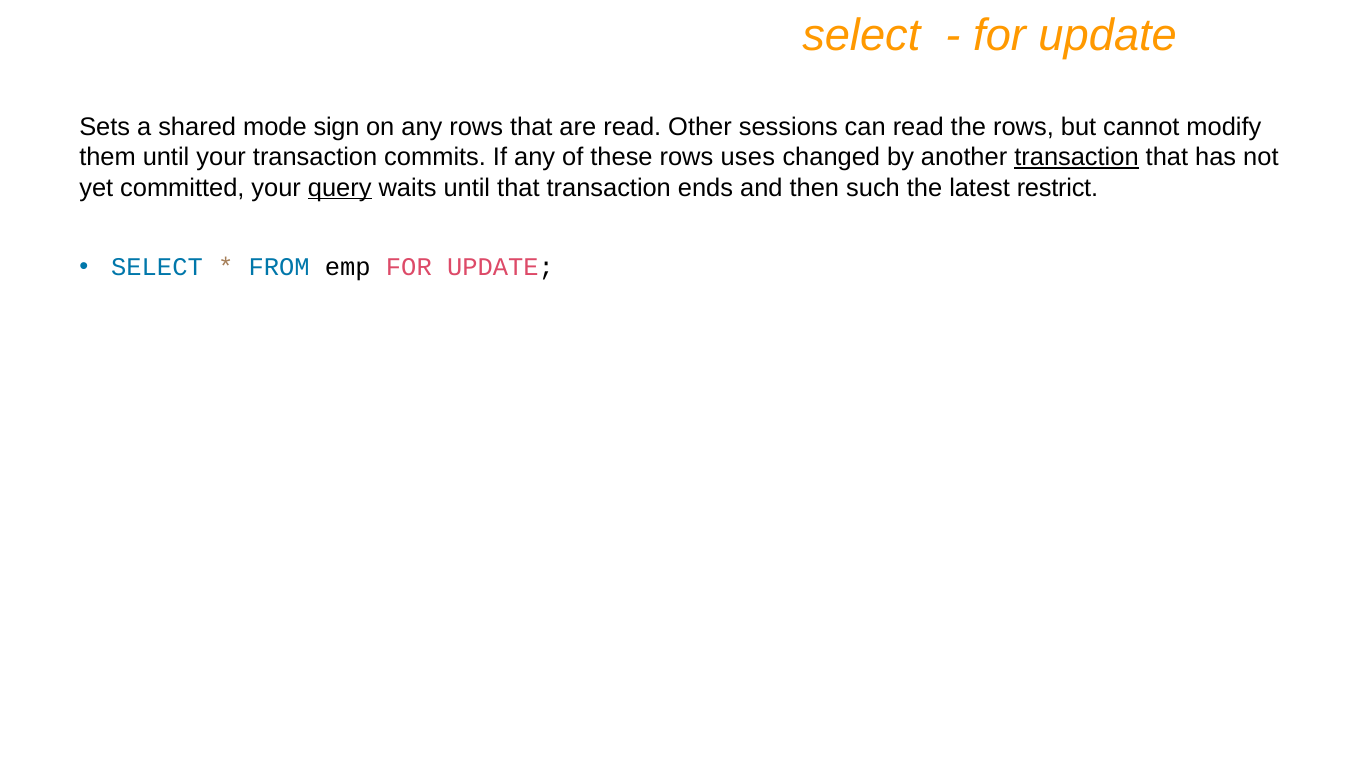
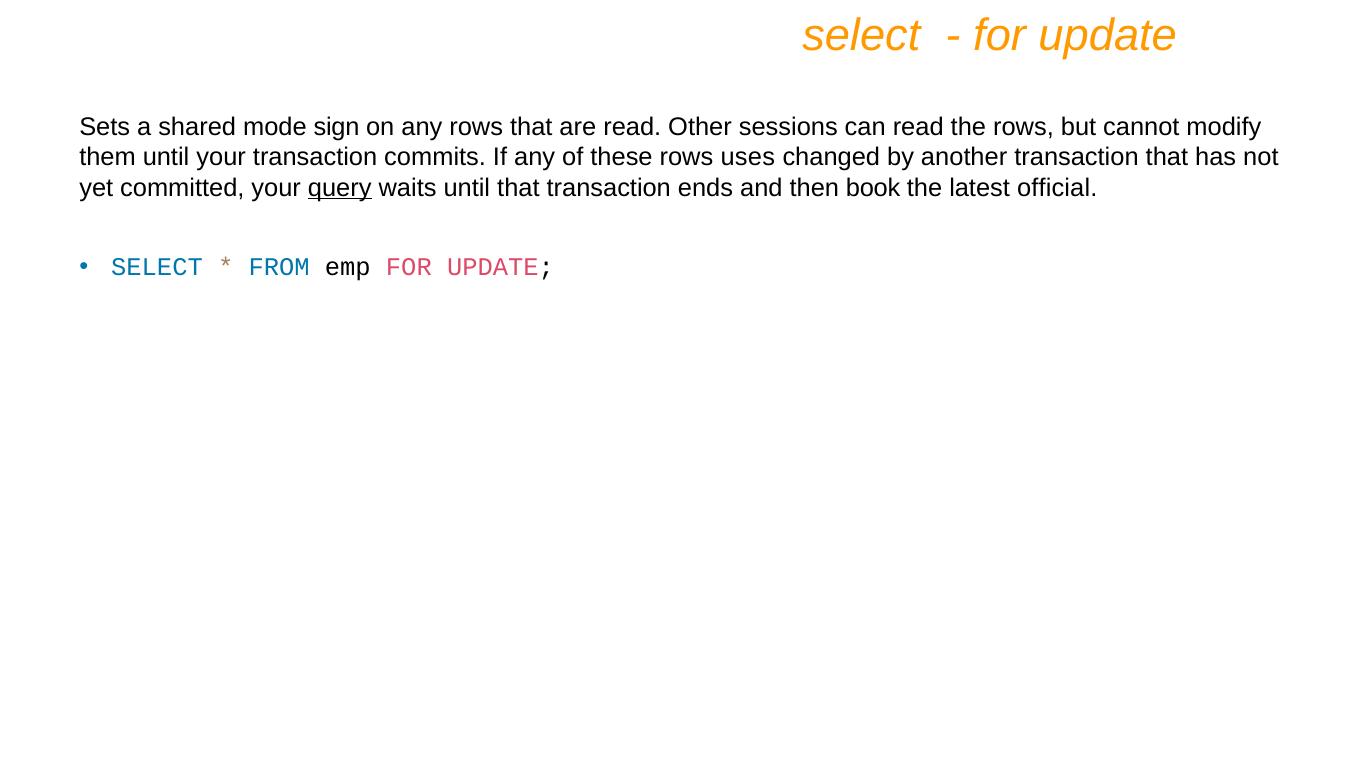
transaction underline: present -> none (1077, 157)
such: such -> book (873, 188)
restrict: restrict -> official (1057, 188)
